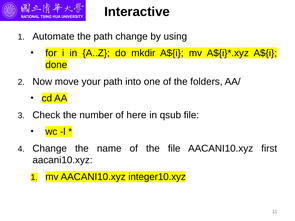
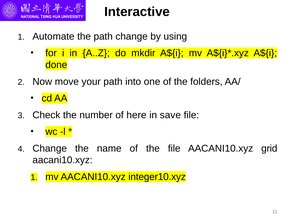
qsub: qsub -> save (170, 115)
first: first -> grid (269, 149)
